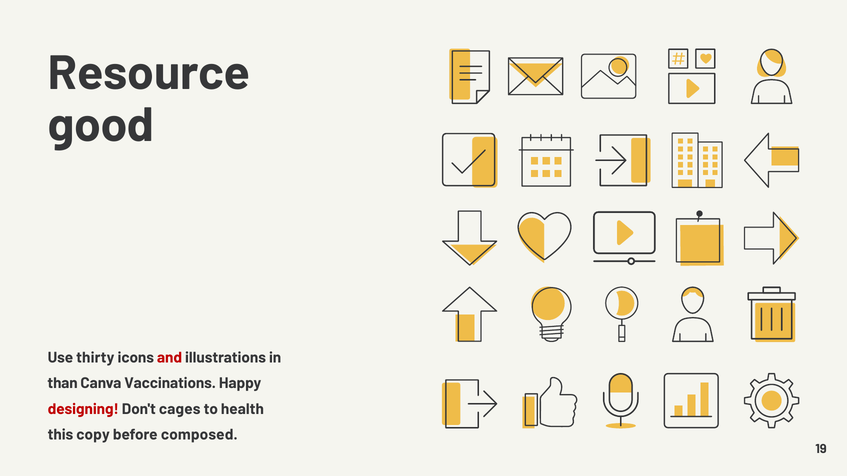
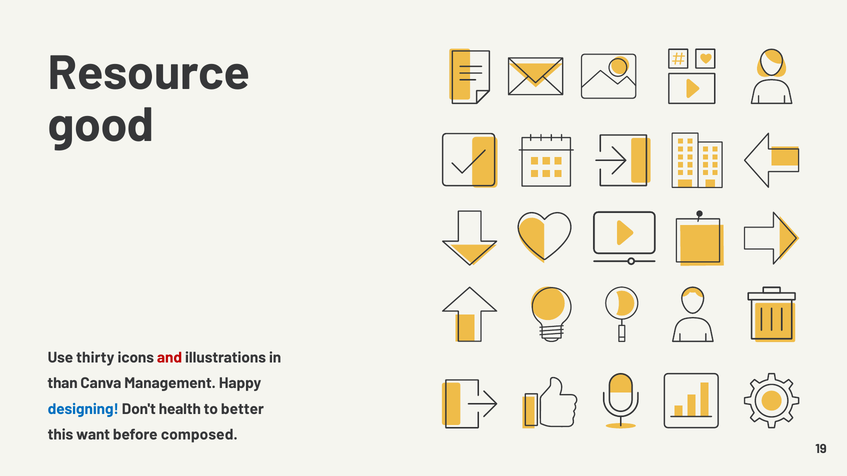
Vaccinations: Vaccinations -> Management (170, 384)
designing colour: red -> blue (83, 409)
cages: cages -> health (180, 409)
health: health -> better (242, 409)
copy: copy -> want (93, 435)
